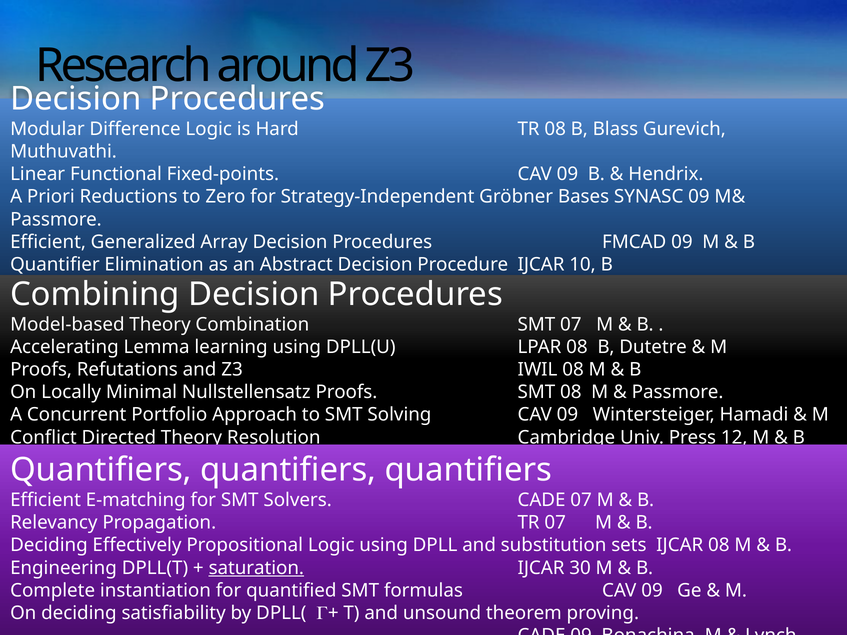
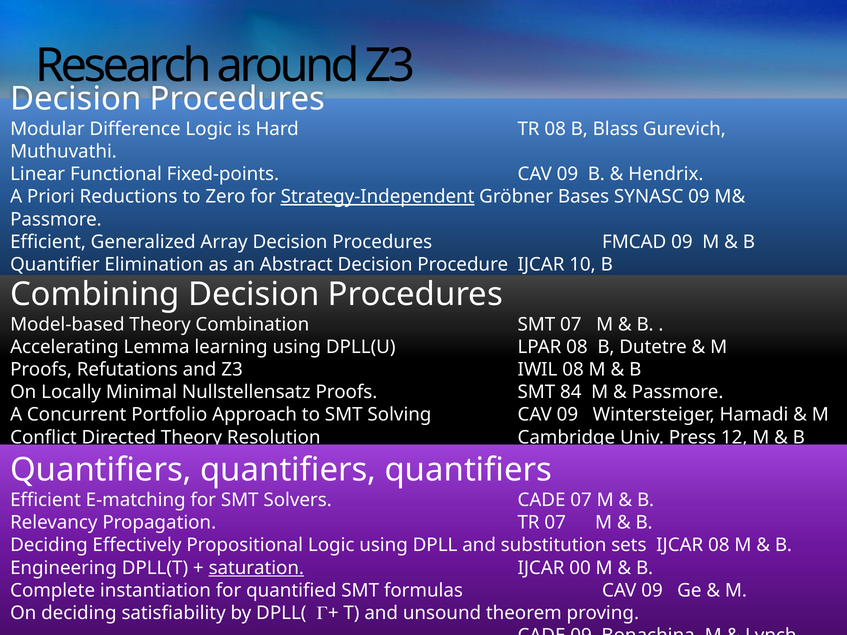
Strategy-Independent underline: none -> present (378, 197)
SMT 08: 08 -> 84 (571, 392)
30: 30 -> 00 (580, 568)
